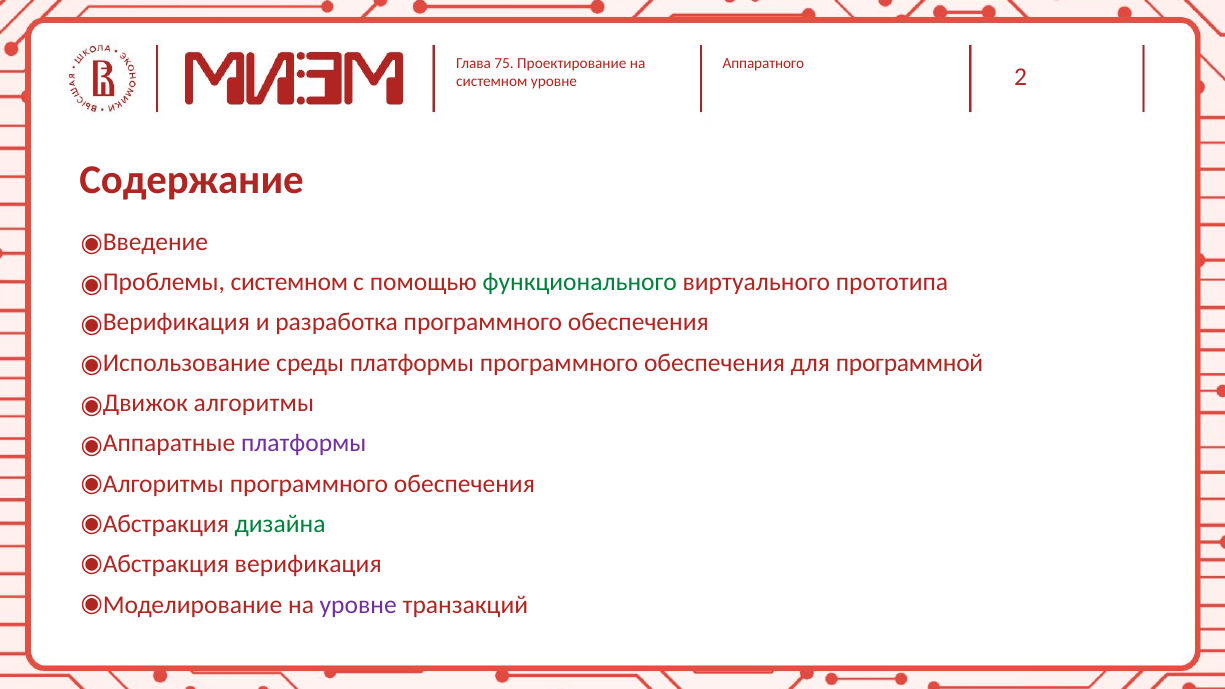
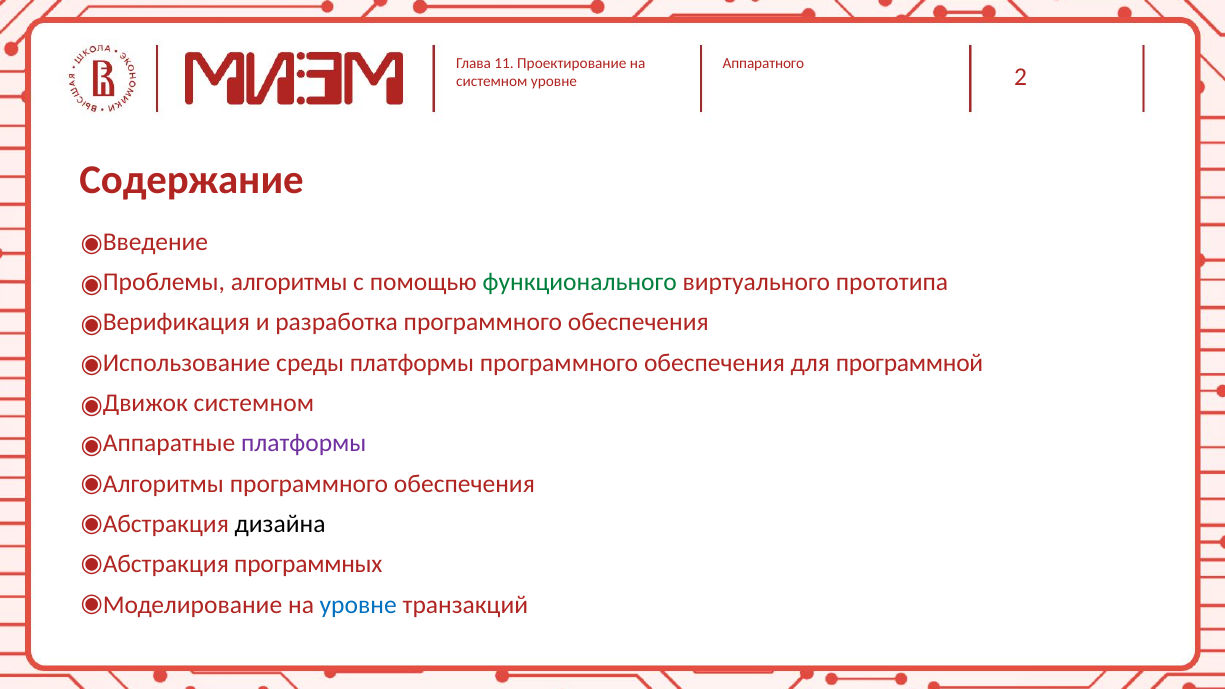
75: 75 -> 11 (504, 63)
системном: системном -> алгоритмы (289, 282)
алгоритмы: алгоритмы -> системном (254, 403)
дизайна colour: green -> black (280, 524)
верификация: верификация -> программных (308, 564)
уровне colour: purple -> blue (358, 605)
